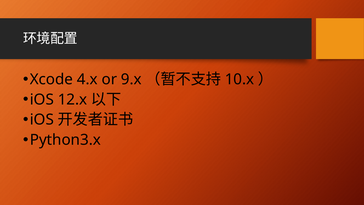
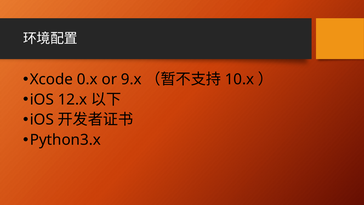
4.x: 4.x -> 0.x (87, 79)
